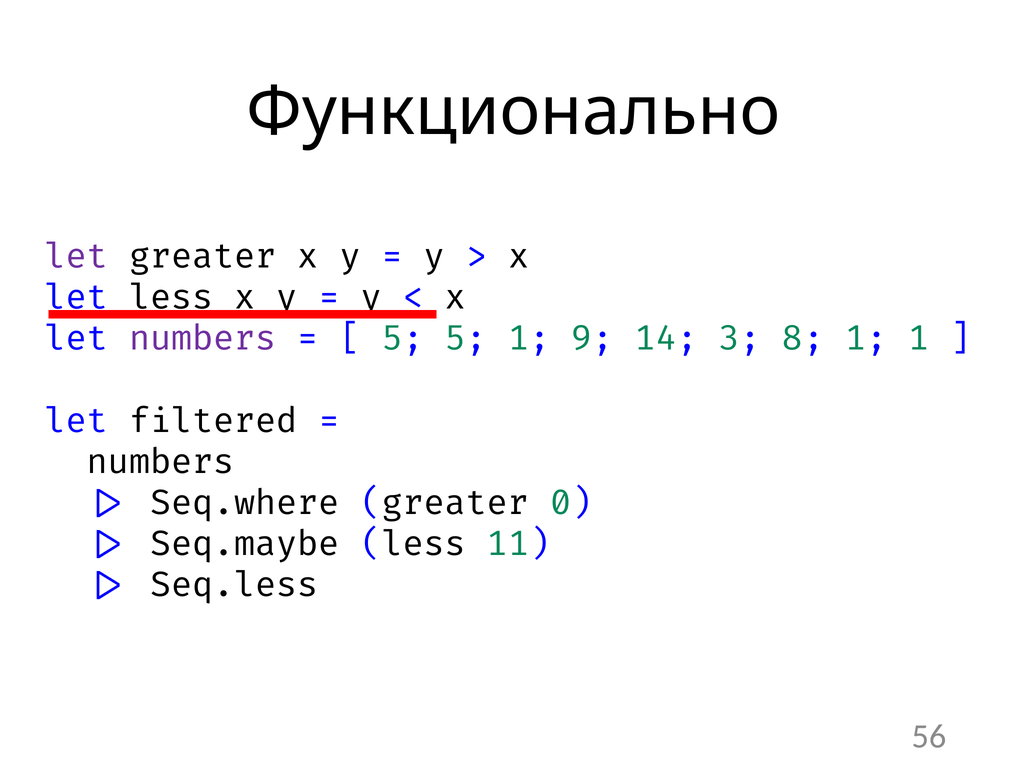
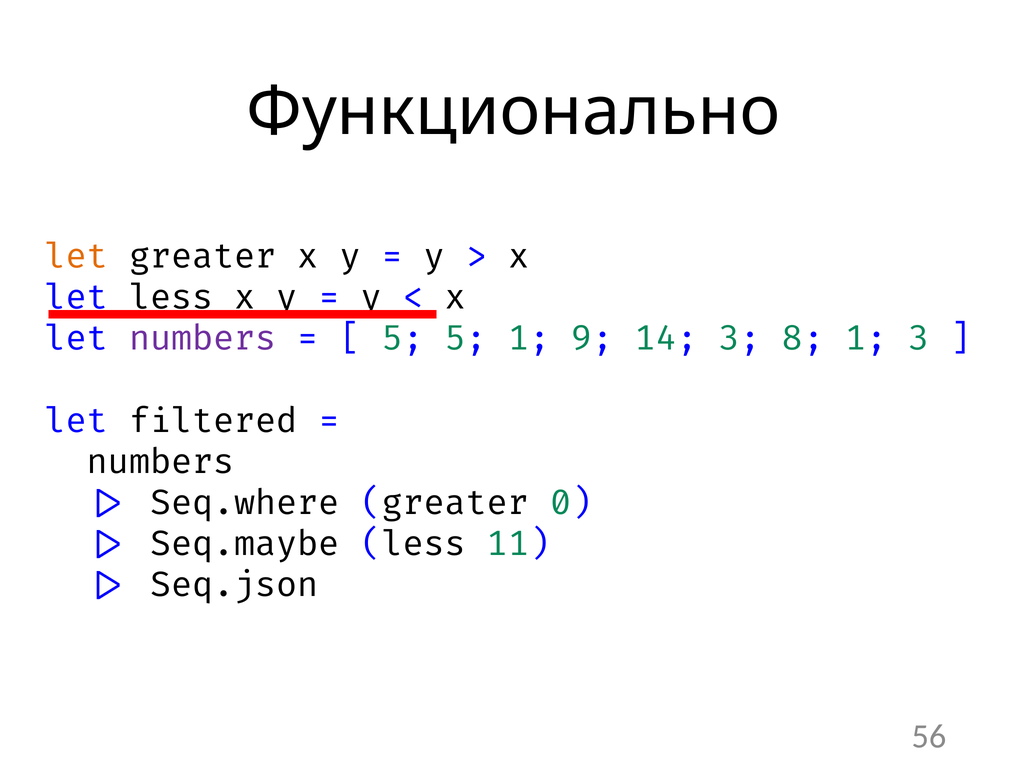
let colour: purple -> orange (76, 257)
1 1: 1 -> 3 (919, 339)
Seq.less: Seq.less -> Seq.json (234, 585)
